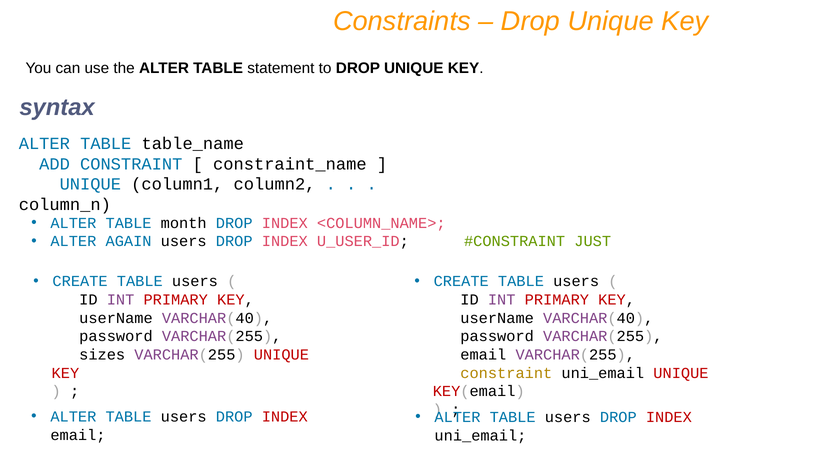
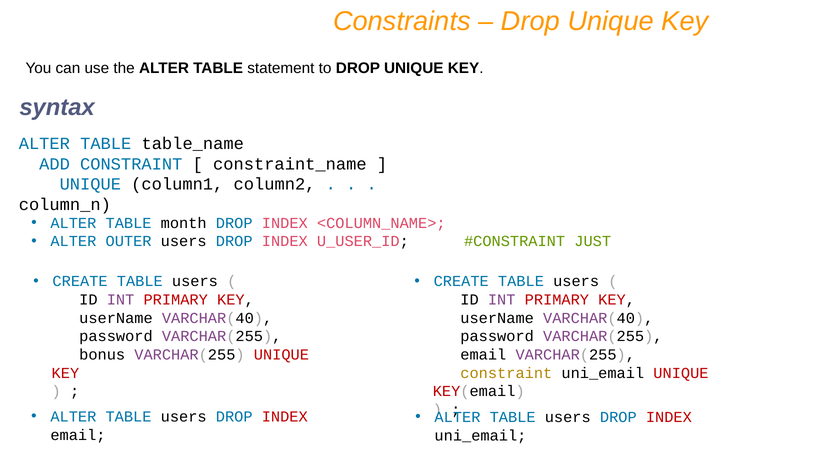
AGAIN: AGAIN -> OUTER (129, 242)
sizes: sizes -> bonus (102, 355)
